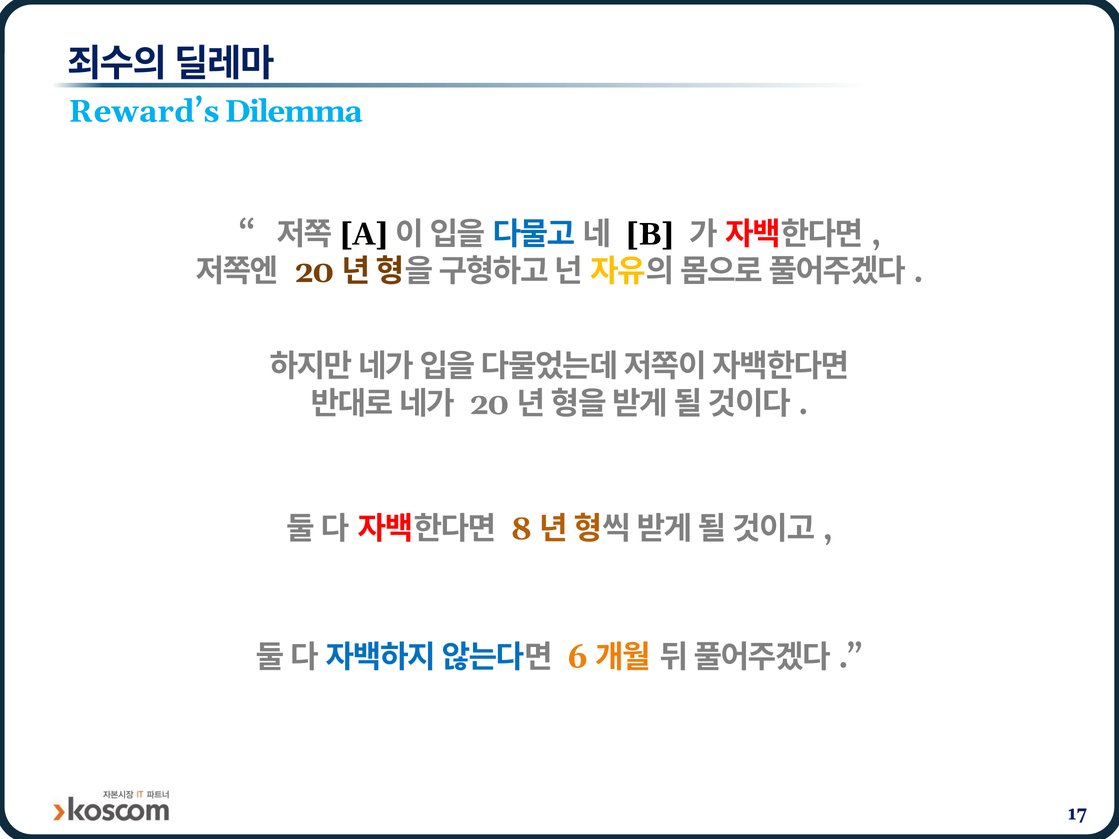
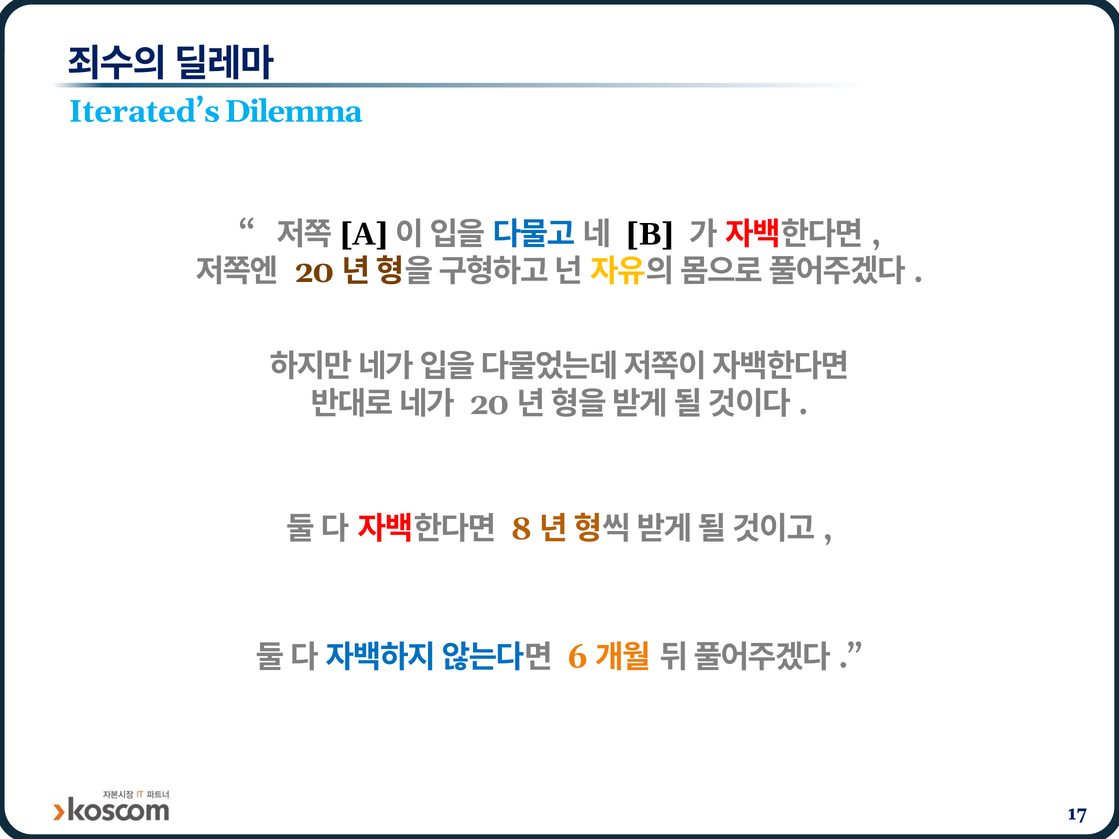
Reward’s: Reward’s -> Iterated’s (144, 111)
